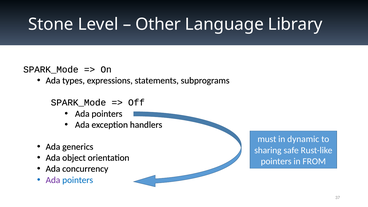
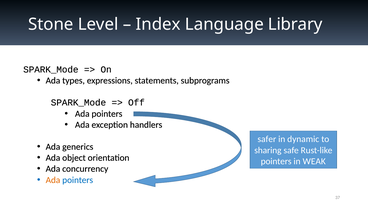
Other: Other -> Index (158, 24)
must: must -> safer (267, 139)
FROM: FROM -> WEAK (314, 161)
Ada colour: purple -> orange (53, 180)
